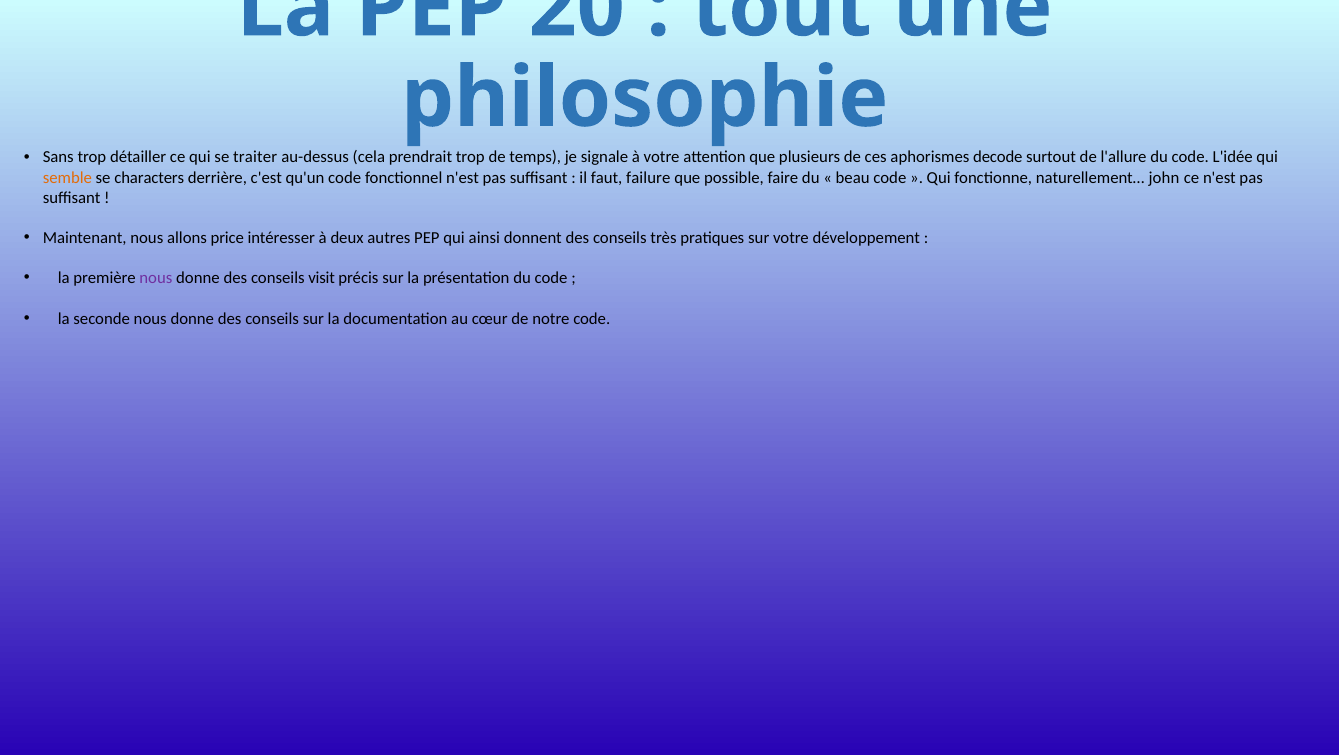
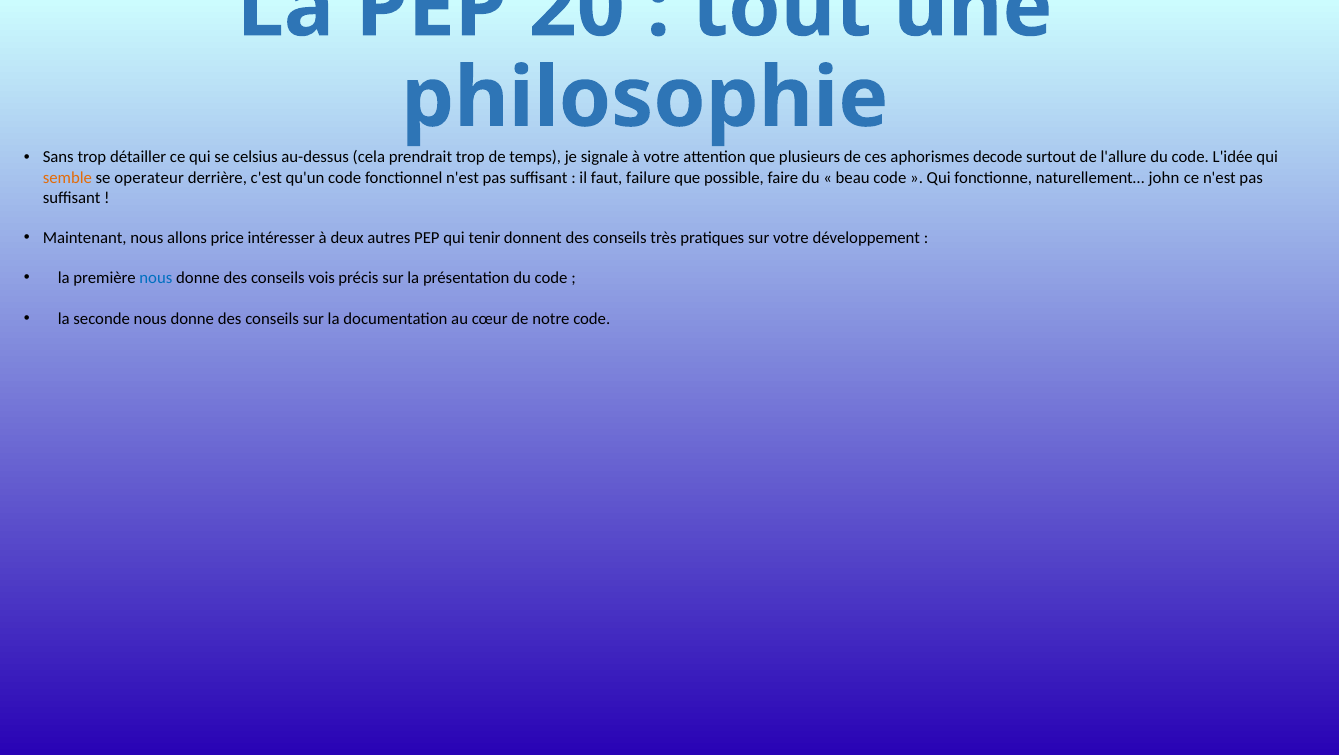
traiter: traiter -> celsius (255, 157)
characters: characters -> operateur (149, 178)
ainsi: ainsi -> tenir (484, 238)
nous colour: purple -> blue (156, 278)
visit: visit -> vois (322, 278)
